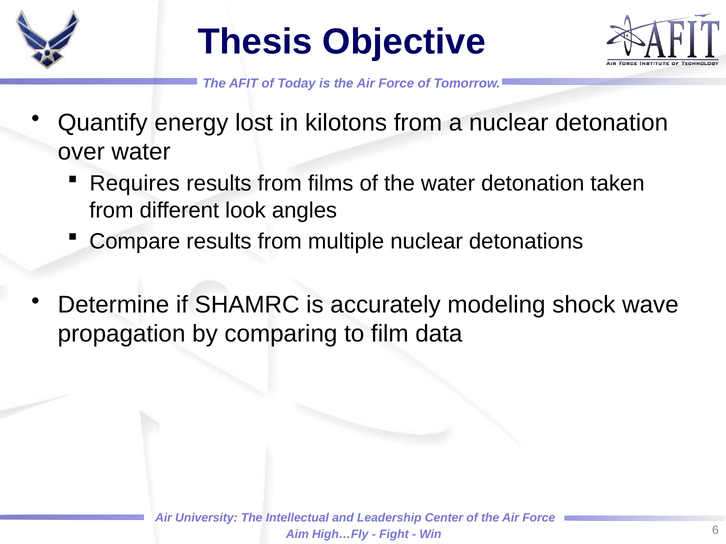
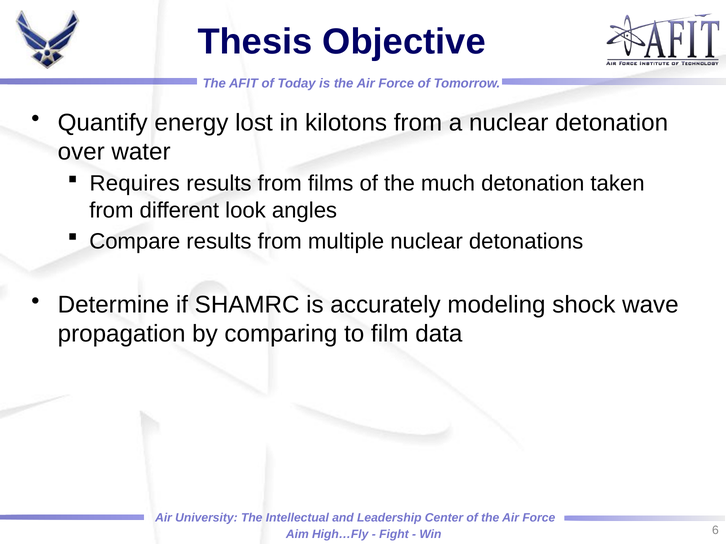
the water: water -> much (448, 184)
